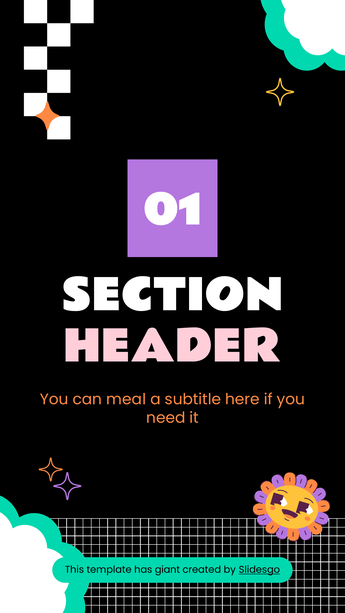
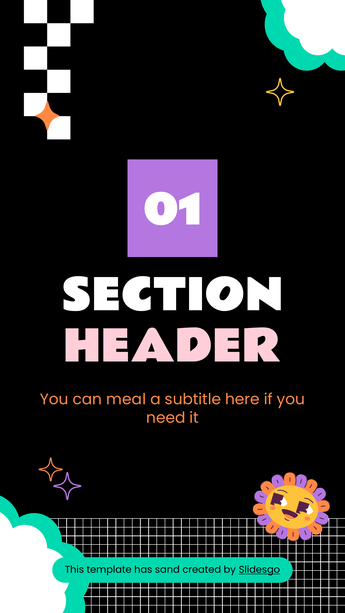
giant: giant -> sand (167, 570)
